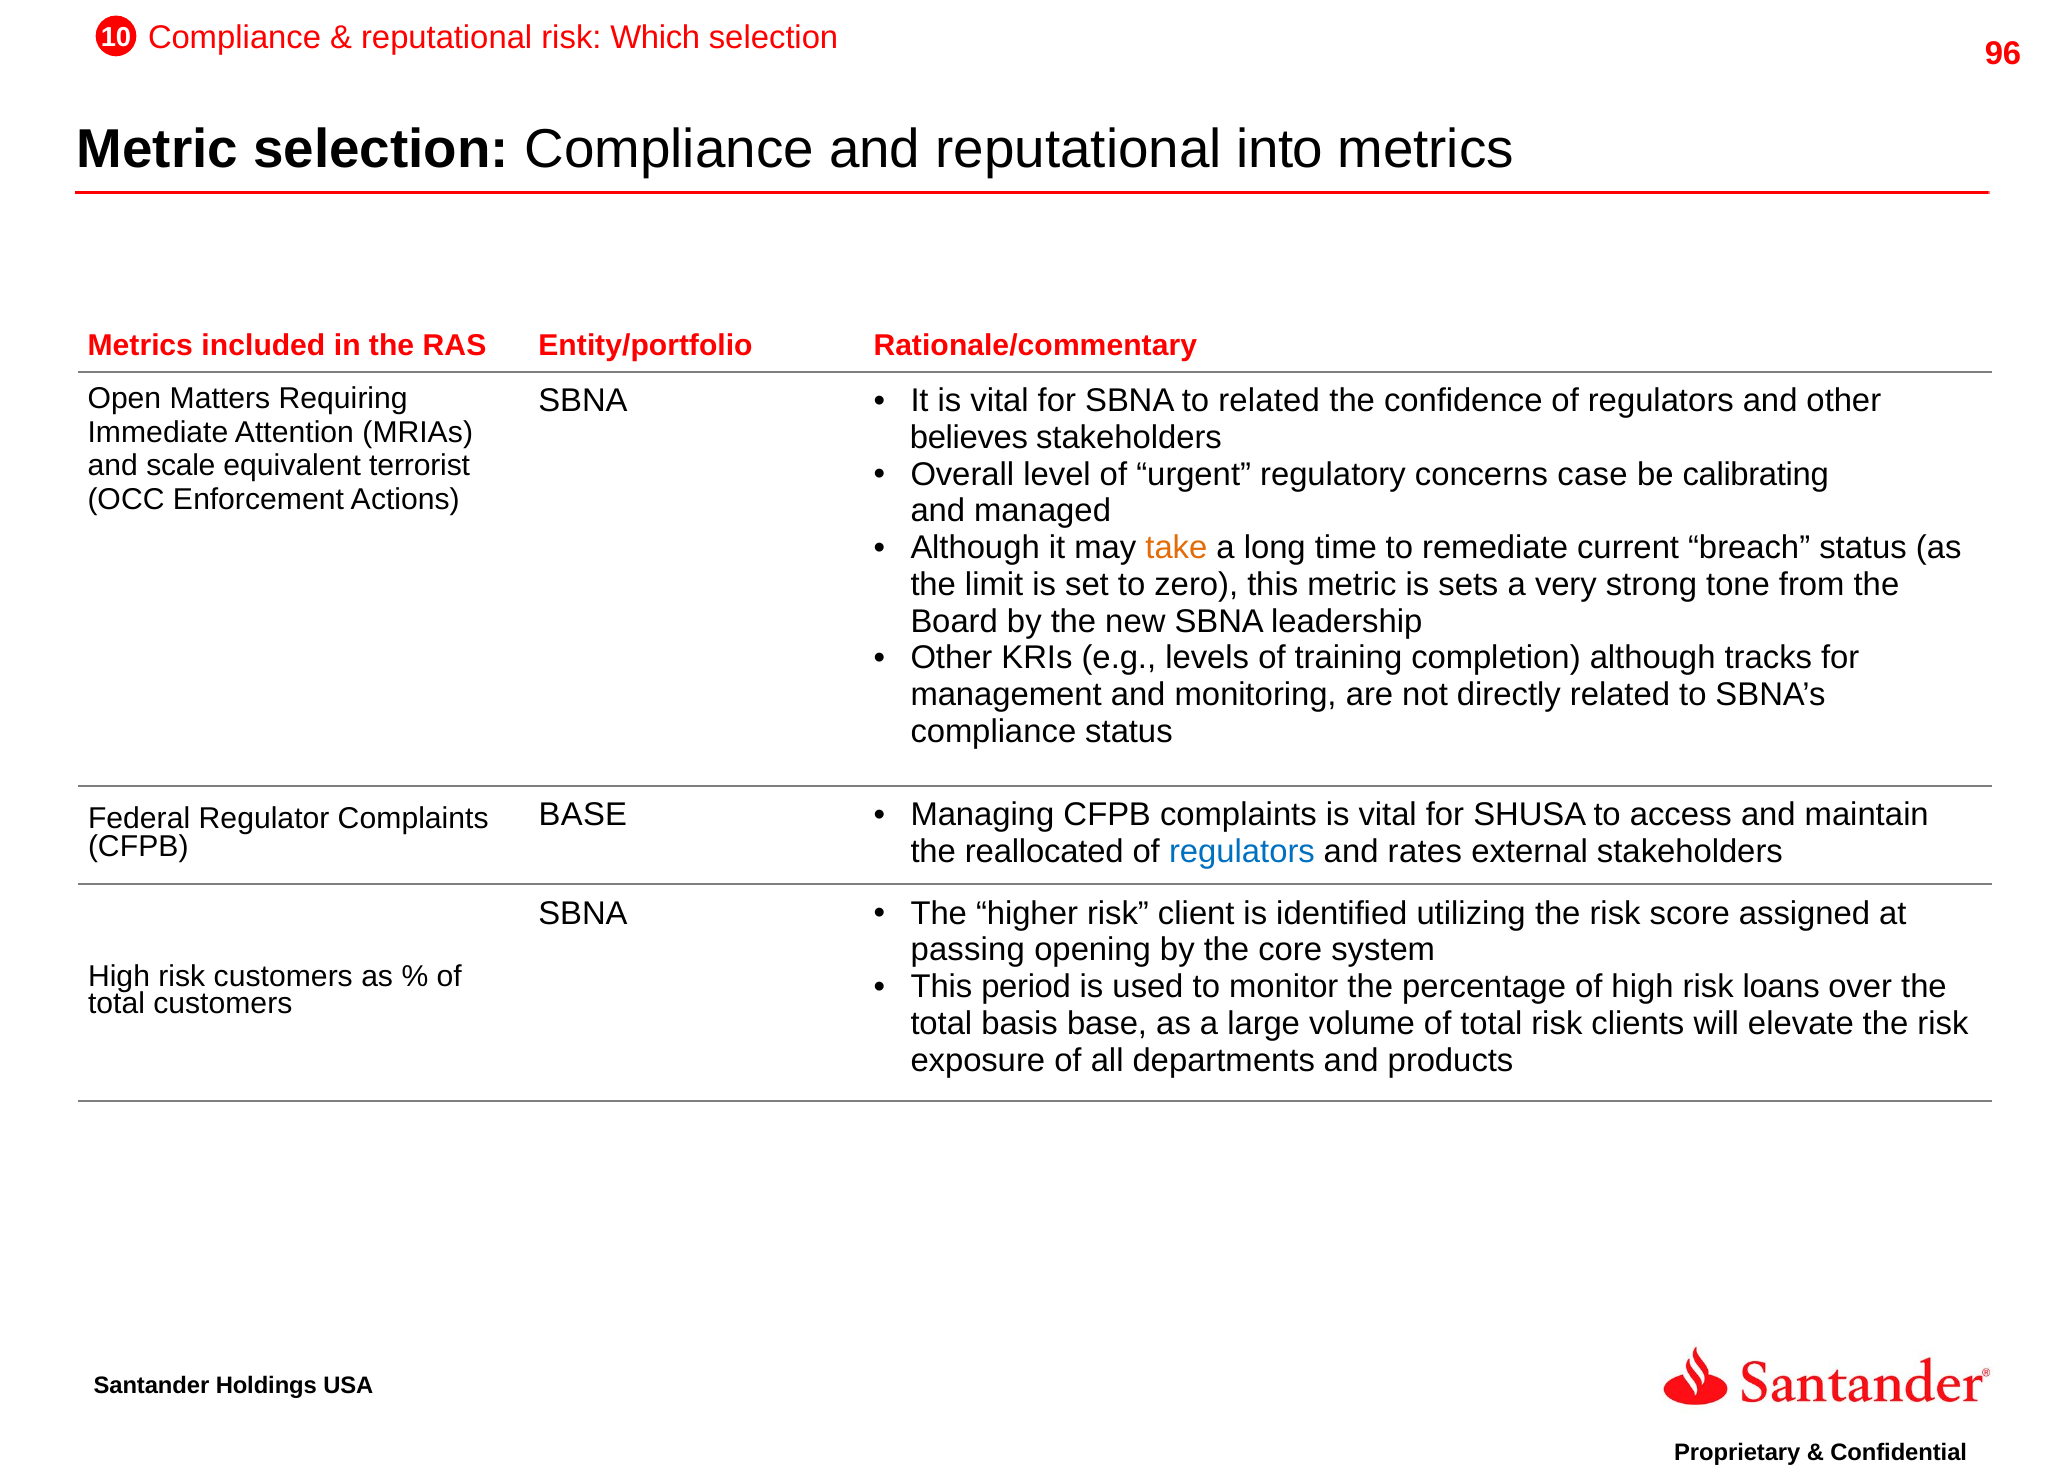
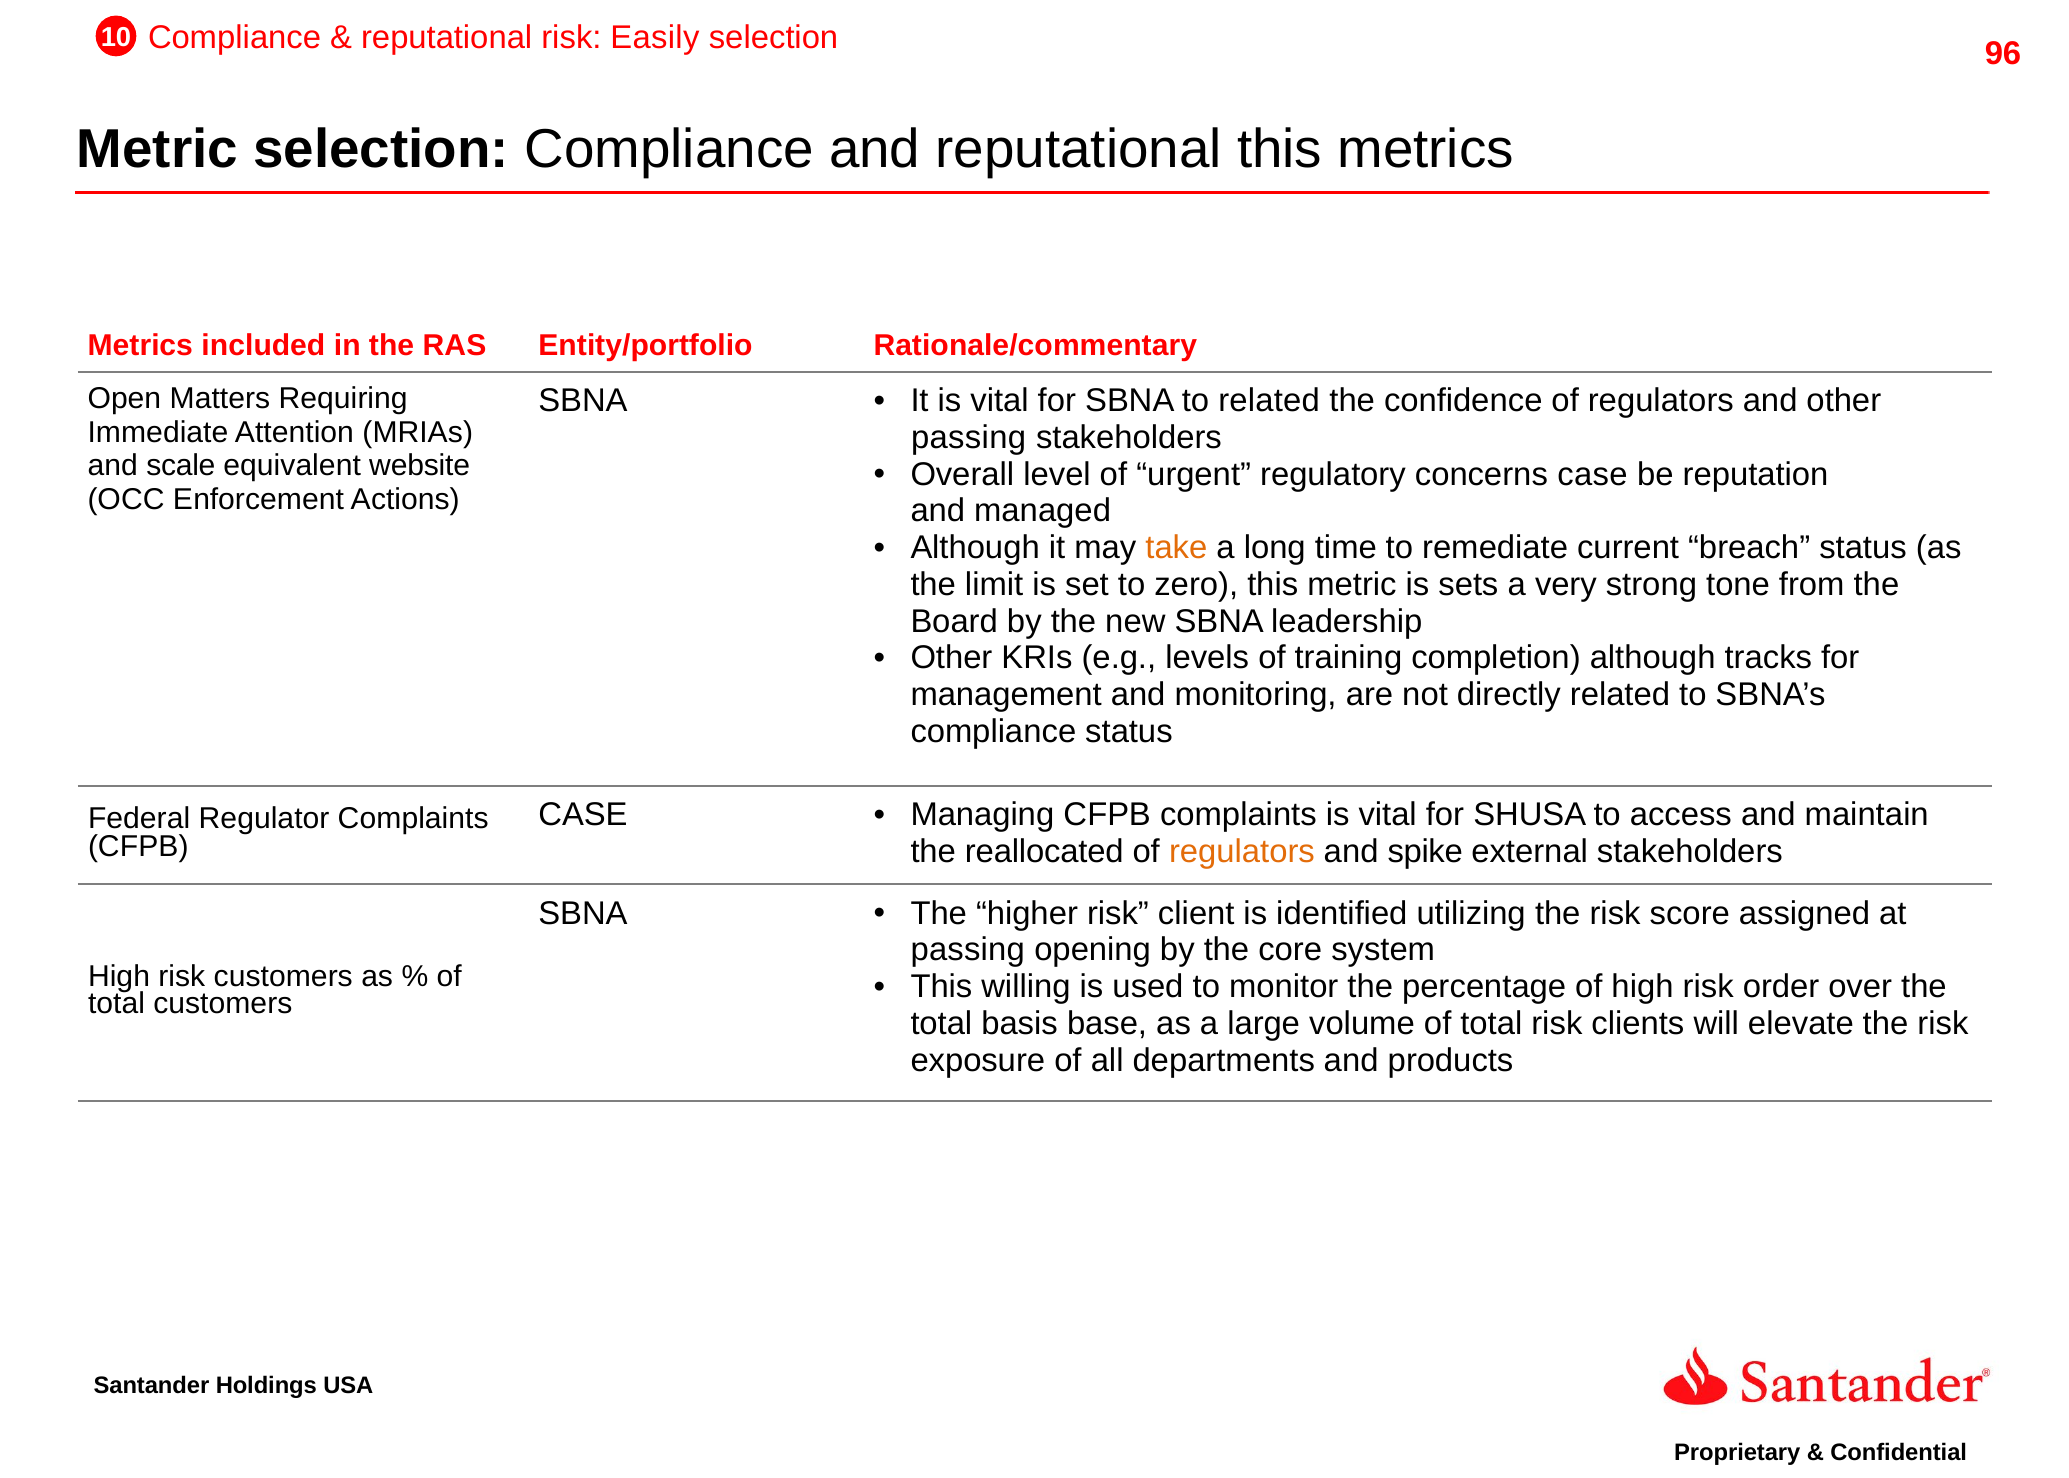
Which: Which -> Easily (655, 38)
reputational into: into -> this (1280, 150)
believes: believes -> passing (969, 437)
terrorist: terrorist -> website (420, 466)
calibrating: calibrating -> reputation (1756, 474)
BASE: BASE -> CASE (583, 814)
regulators colour: blue -> orange (1242, 851)
rates: rates -> spike (1425, 851)
period: period -> willing (1026, 987)
loans: loans -> order (1781, 987)
